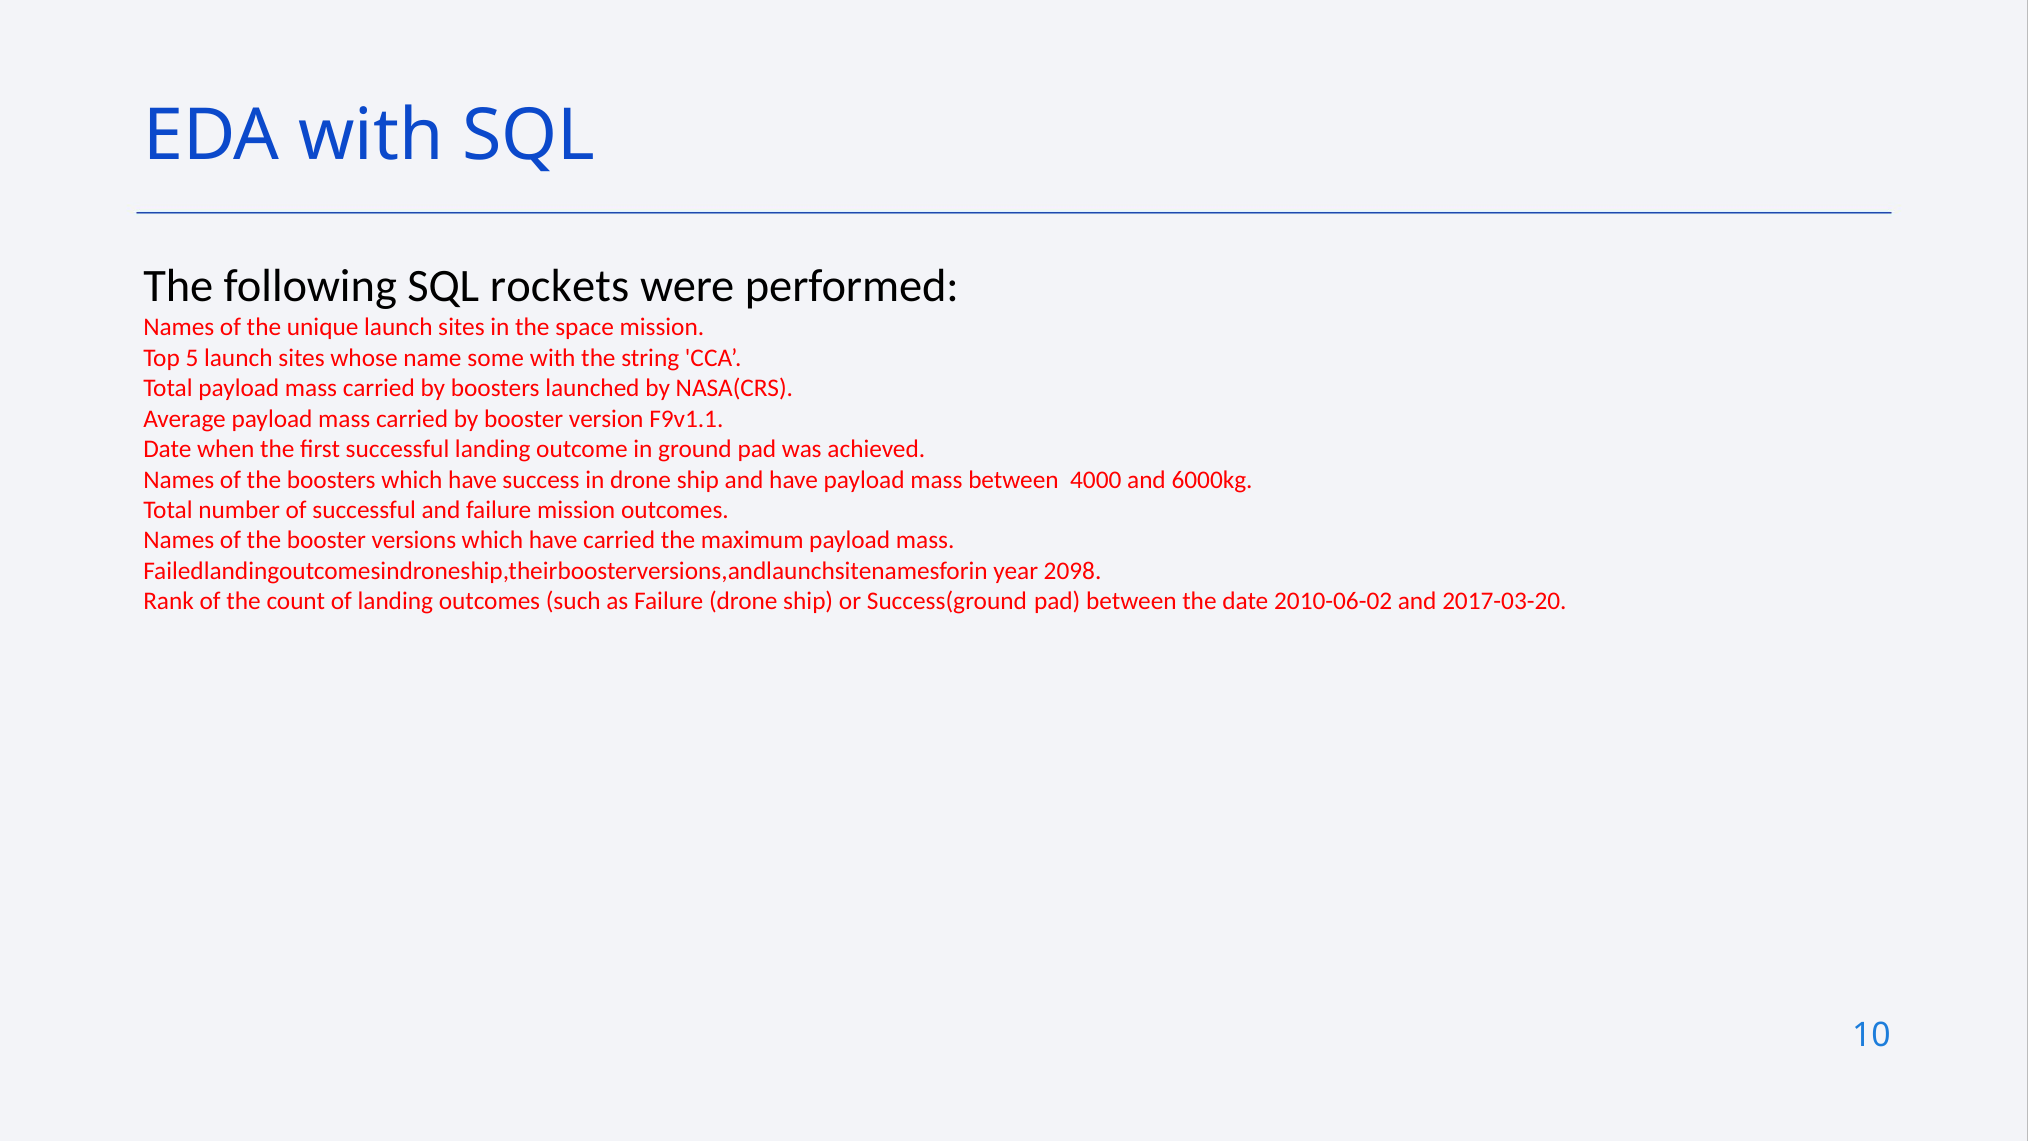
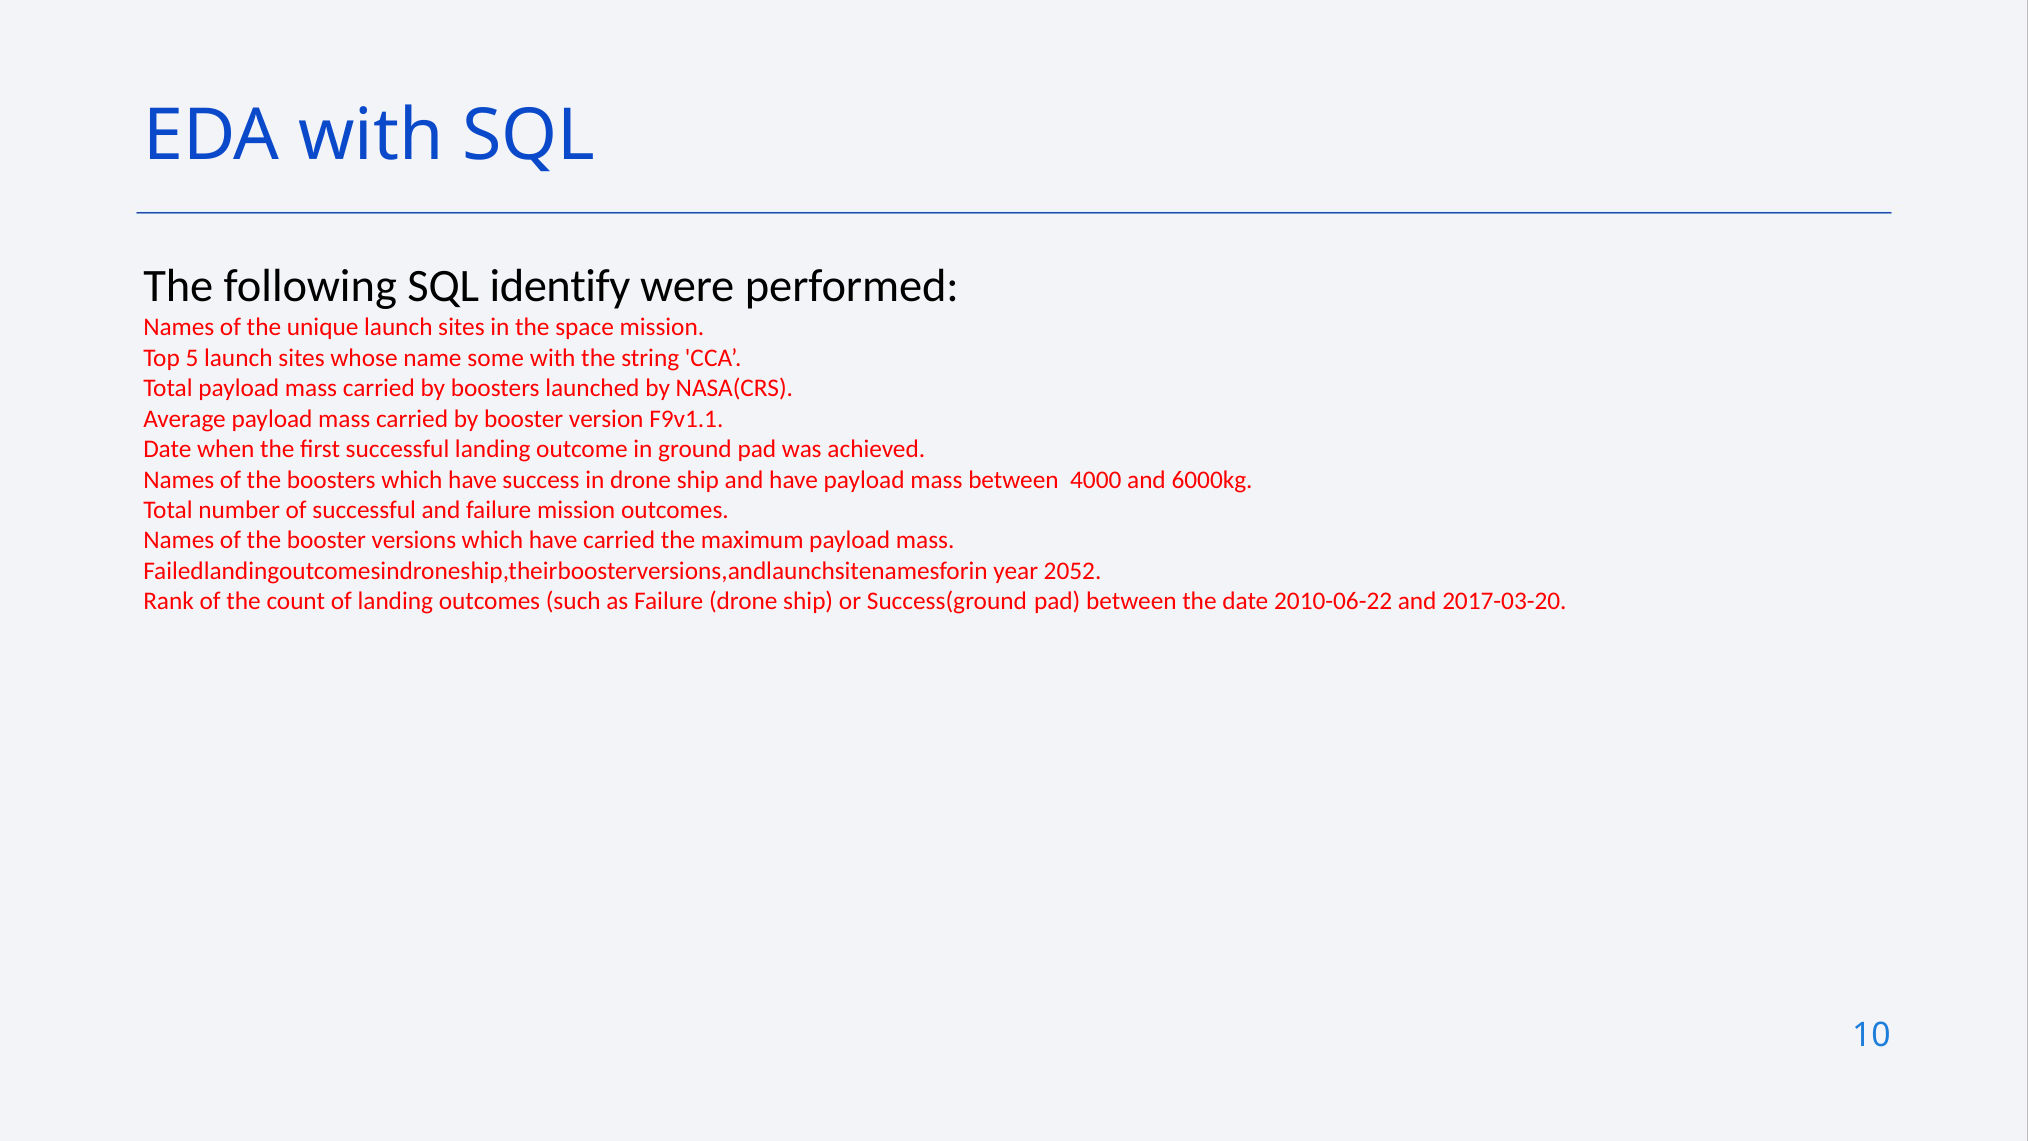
rockets: rockets -> identify (560, 286)
2098: 2098 -> 2052 (1073, 571)
2010-06-02: 2010-06-02 -> 2010-06-22 (1333, 601)
